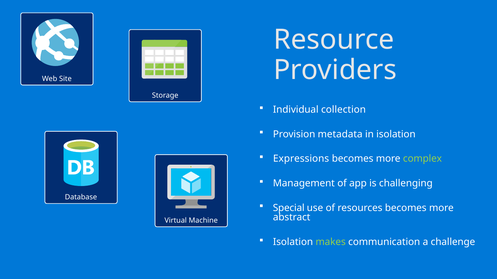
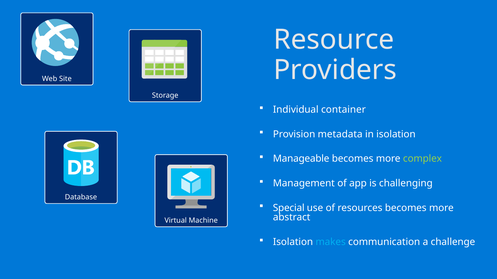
collection: collection -> container (343, 110)
Expressions: Expressions -> Manageable (301, 159)
makes colour: light green -> light blue (331, 242)
